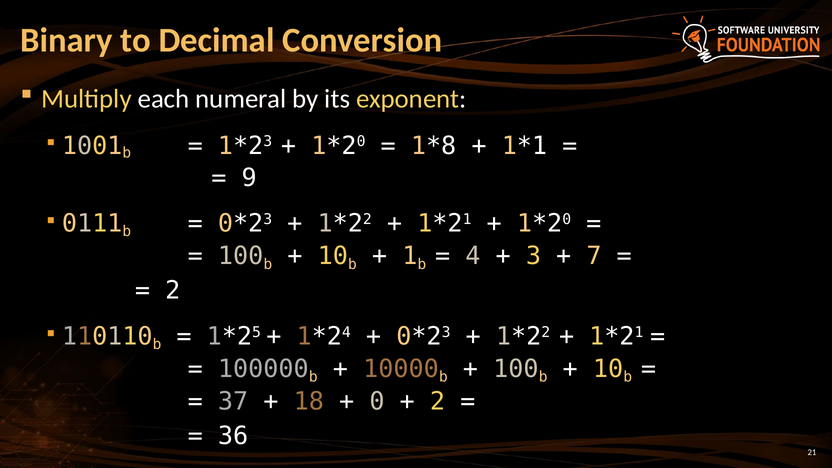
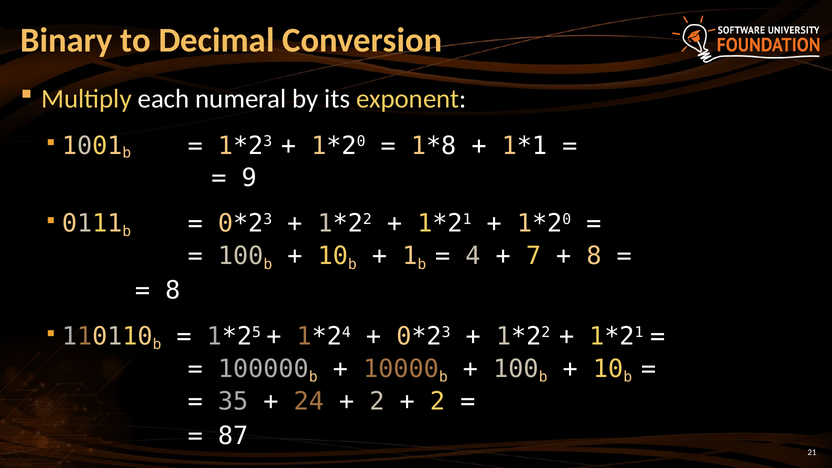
3: 3 -> 7 (533, 256)
7: 7 -> 8 (594, 256)
2: 2 -> 8 (173, 291)
37: 37 -> 35 (233, 402)
18: 18 -> 24 (309, 402)
0: 0 -> 2 (377, 402)
36: 36 -> 87 (233, 436)
